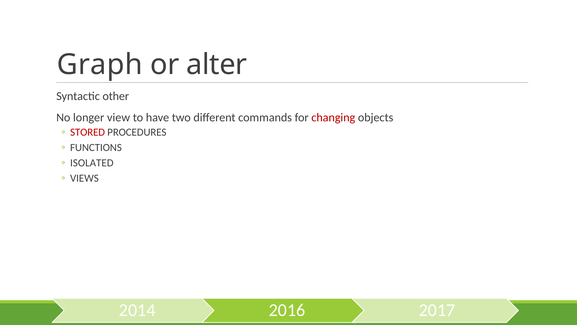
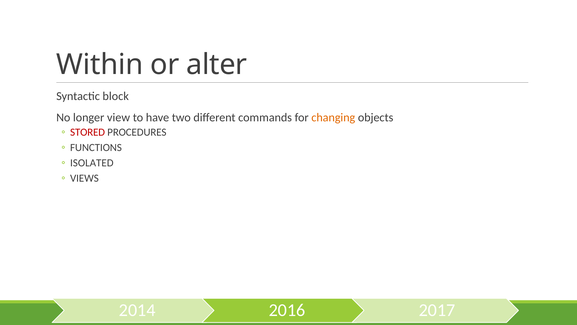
Graph: Graph -> Within (100, 65)
other: other -> block (116, 96)
changing colour: red -> orange (333, 117)
